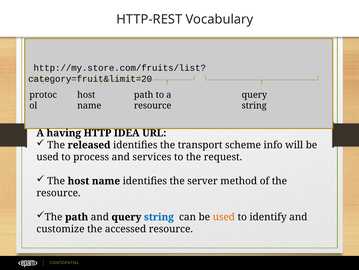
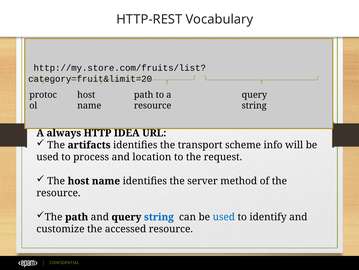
having: having -> always (64, 133)
released: released -> artifacts (89, 145)
services: services -> location (152, 157)
used colour: orange -> blue (224, 217)
